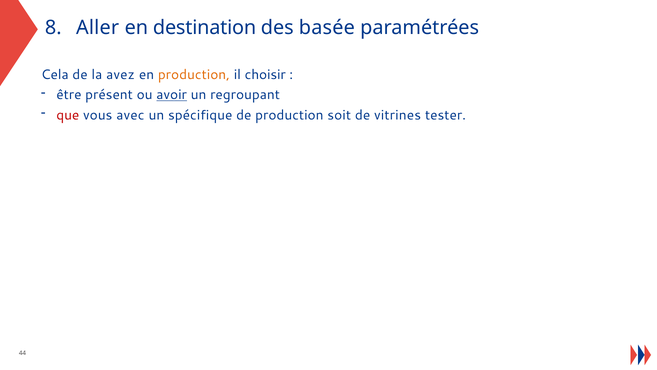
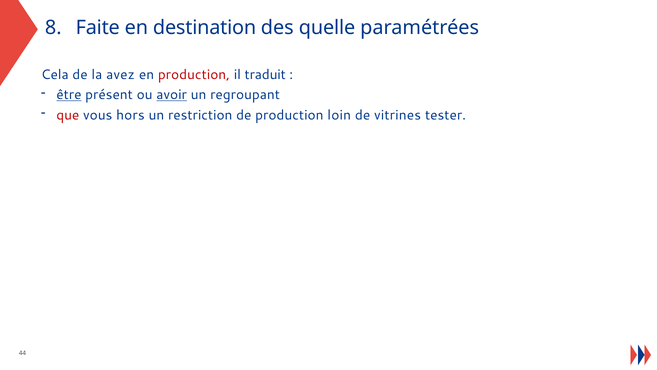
Aller: Aller -> Faite (98, 28)
basée: basée -> quelle (327, 28)
production colour: orange -> red (194, 74)
choisir: choisir -> traduit (265, 74)
être underline: none -> present (69, 95)
avec: avec -> hors (130, 115)
spécifique: spécifique -> restriction (200, 115)
soit: soit -> loin (339, 115)
